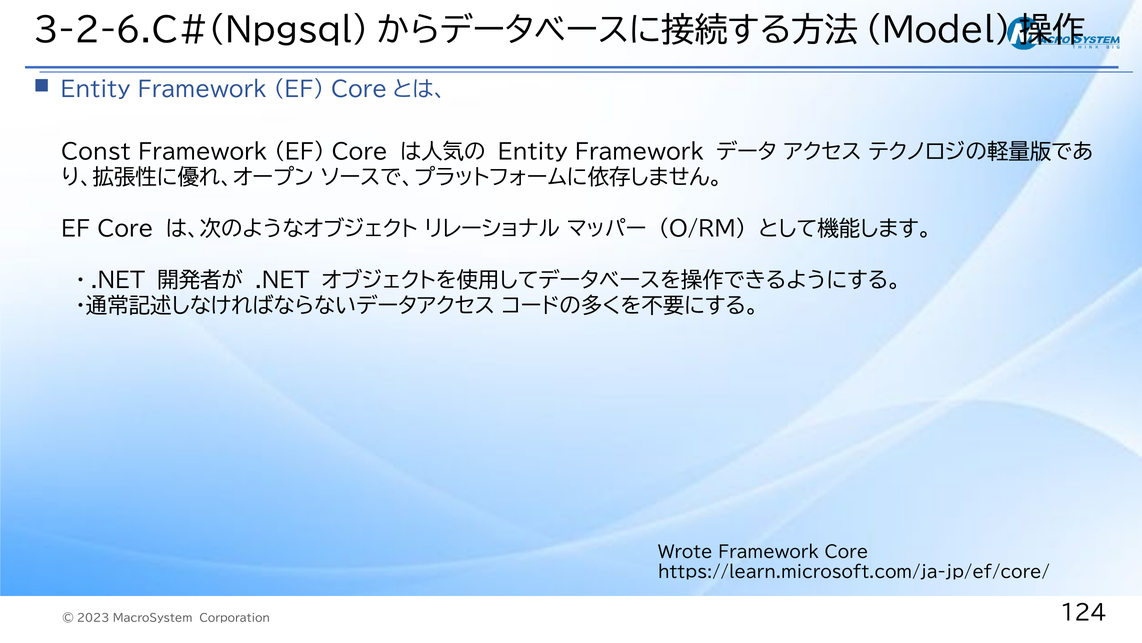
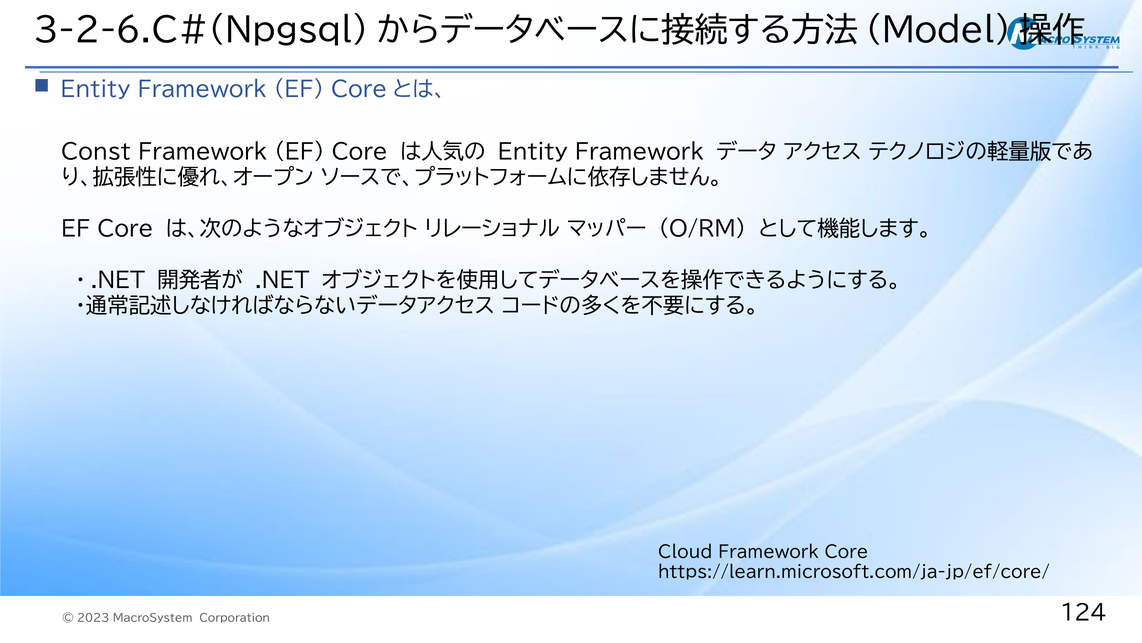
Wrote: Wrote -> Cloud (685, 552)
